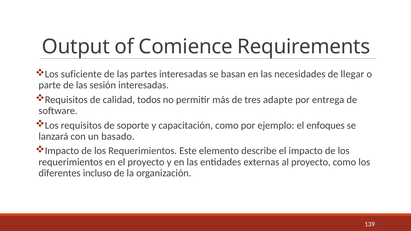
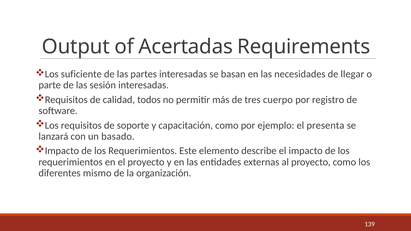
Comience: Comience -> Acertadas (186, 47)
adapte: adapte -> cuerpo (278, 100)
entrega: entrega -> registro (328, 100)
enfoques: enfoques -> presenta (325, 125)
incluso: incluso -> mismo (97, 173)
